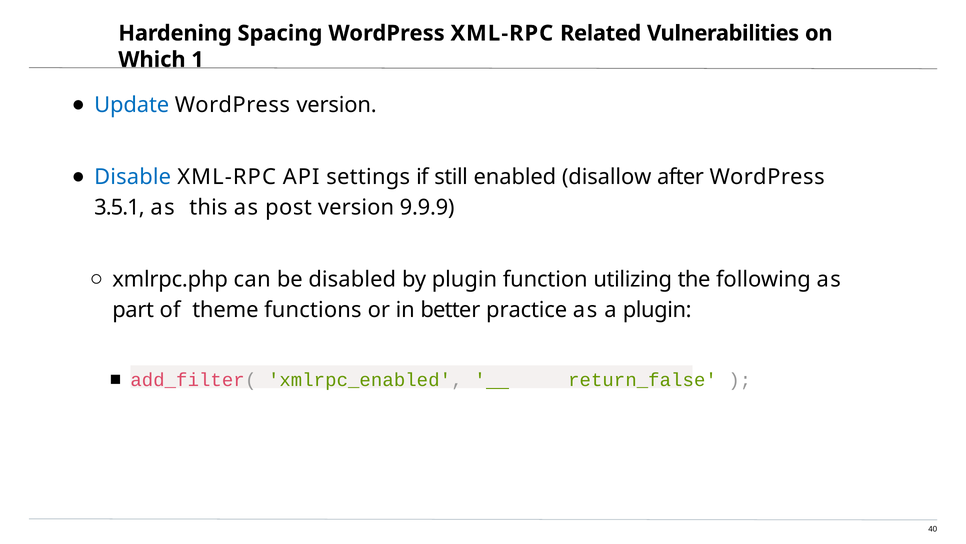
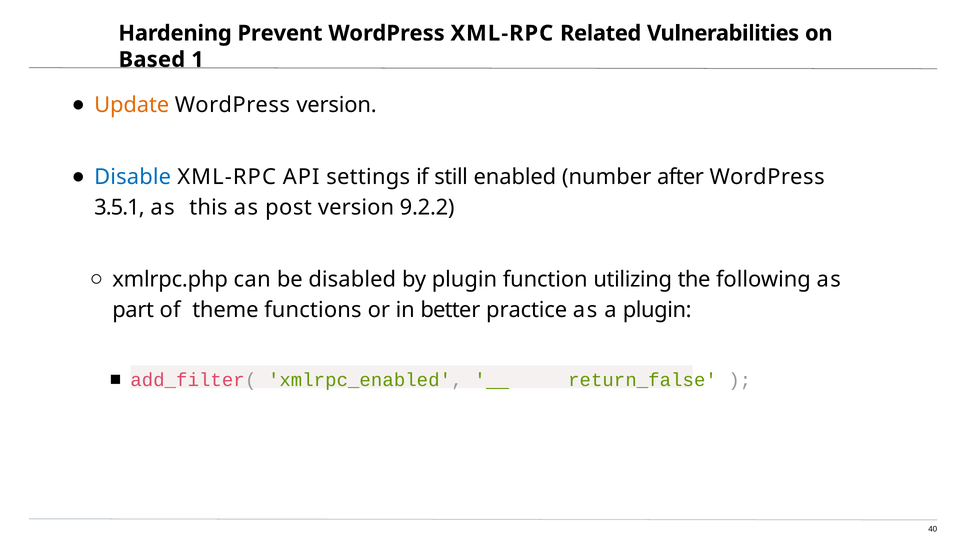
Spacing: Spacing -> Prevent (280, 33)
Which: Which -> Based (152, 60)
Update colour: blue -> orange (132, 105)
disallow: disallow -> number (607, 177)
9.9.9: 9.9.9 -> 9.2.2 (427, 207)
